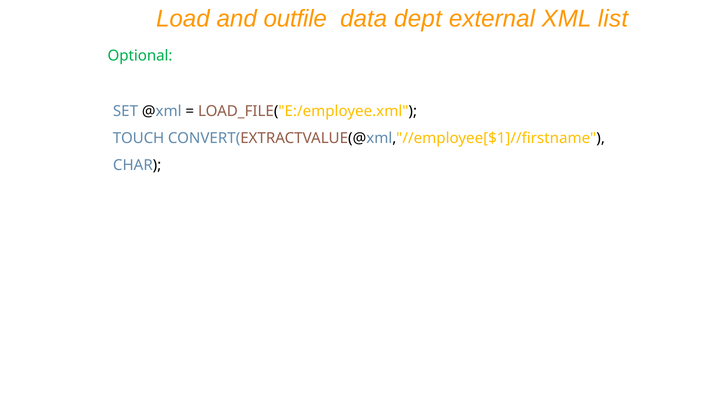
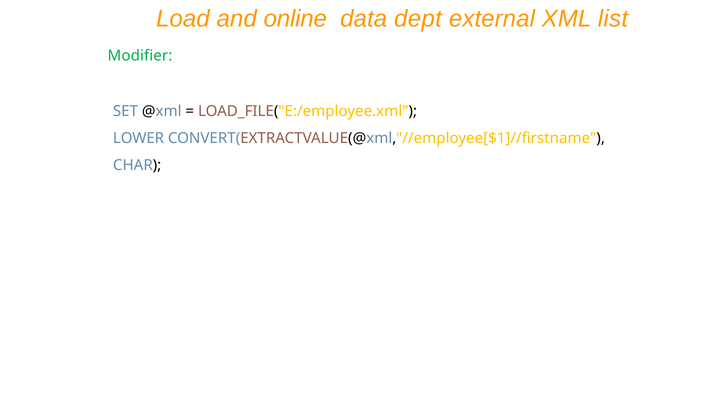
outfile: outfile -> online (295, 19)
Optional: Optional -> Modifier (140, 56)
TOUCH: TOUCH -> LOWER (139, 138)
